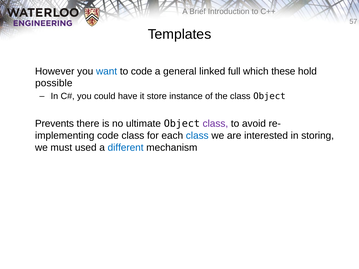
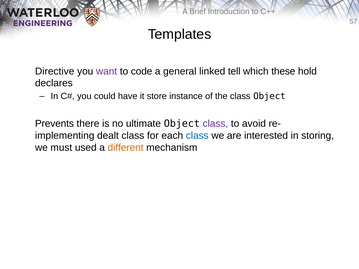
However: However -> Directive (55, 71)
want colour: blue -> purple (107, 71)
full: full -> tell (234, 71)
possible: possible -> declares (54, 83)
code: code -> dealt (108, 136)
different colour: blue -> orange (126, 148)
